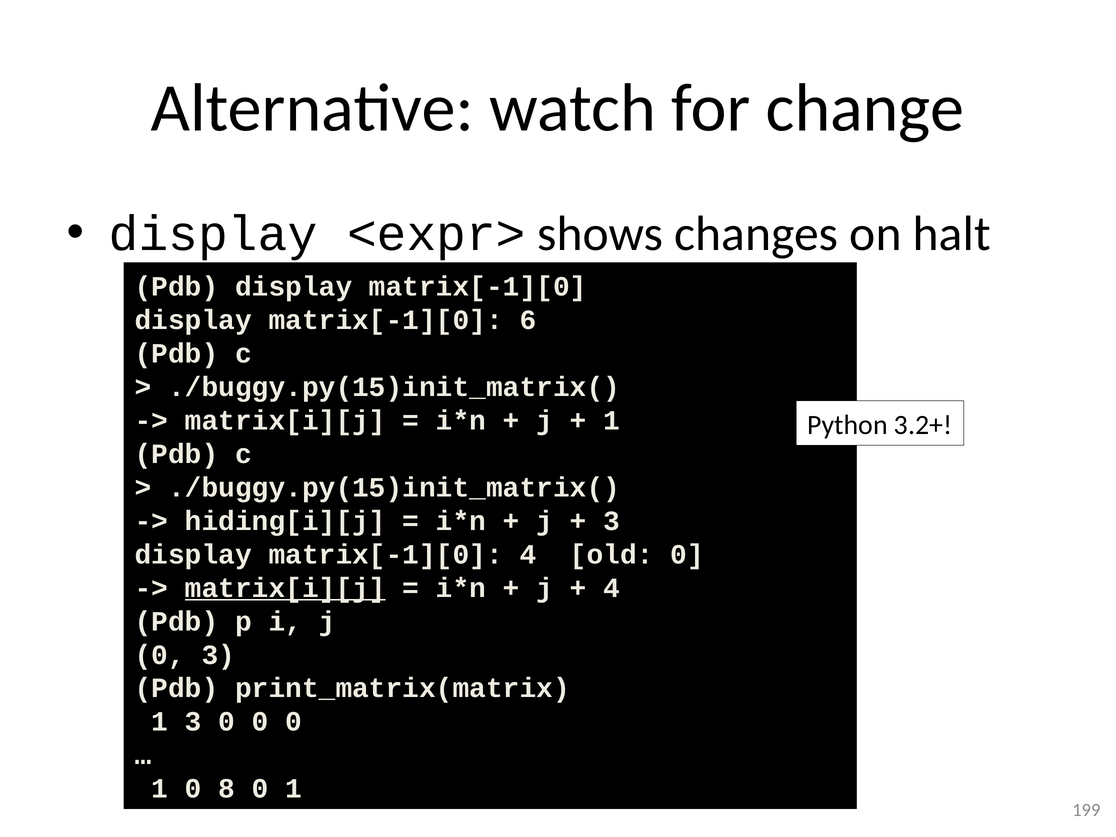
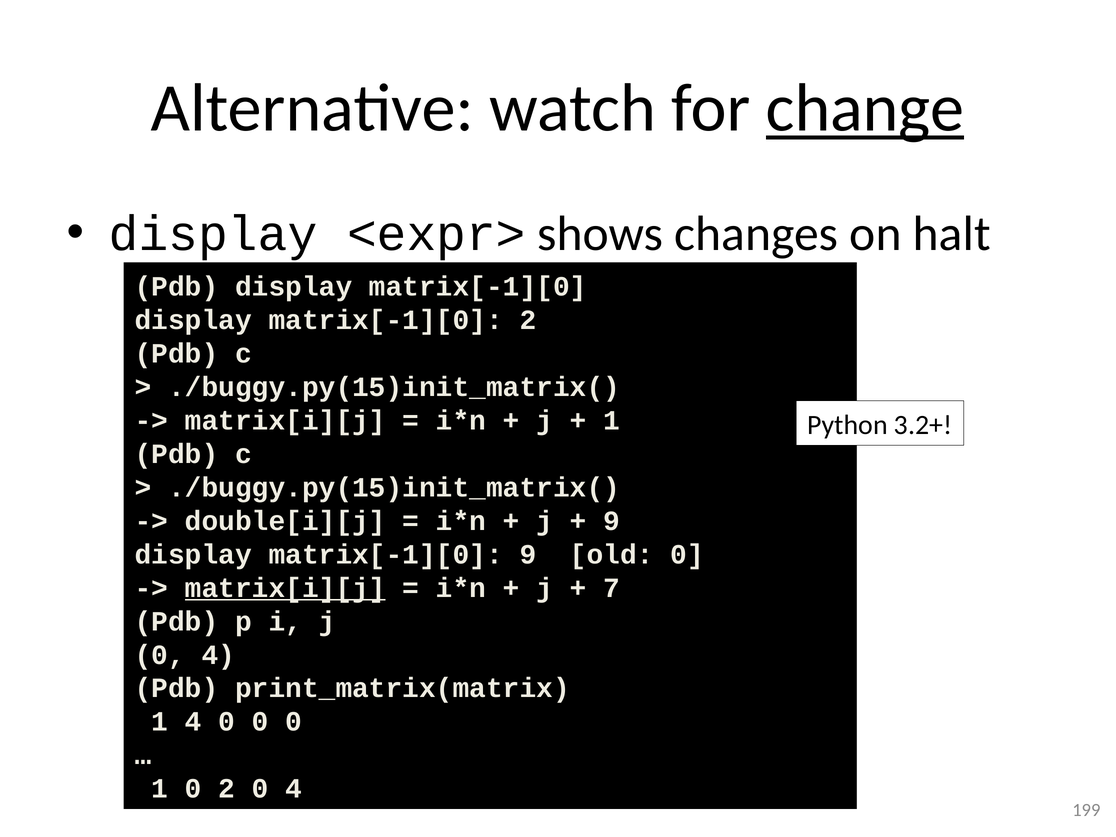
change underline: none -> present (865, 108)
matrix[-1][0 6: 6 -> 2 (528, 320)
hiding[i][j: hiding[i][j -> double[i][j (285, 521)
3: 3 -> 9 (612, 521)
matrix[-1][0 4: 4 -> 9 (528, 554)
4: 4 -> 7 (612, 588)
3: 3 -> 4 (218, 655)
1 3: 3 -> 4 (193, 722)
0 8: 8 -> 2 (227, 789)
1: 1 -> 4 (294, 789)
